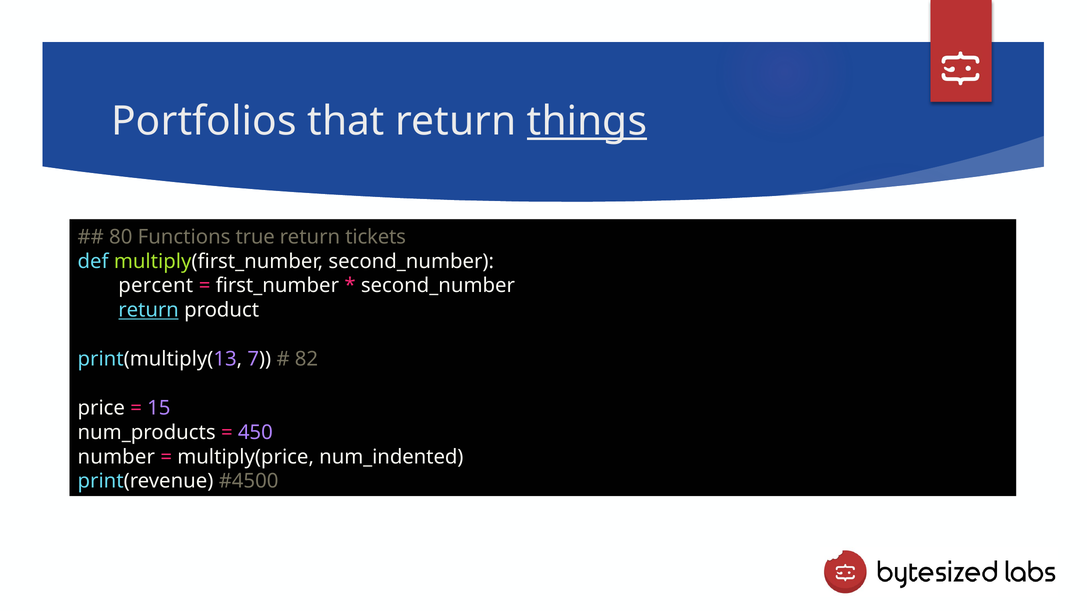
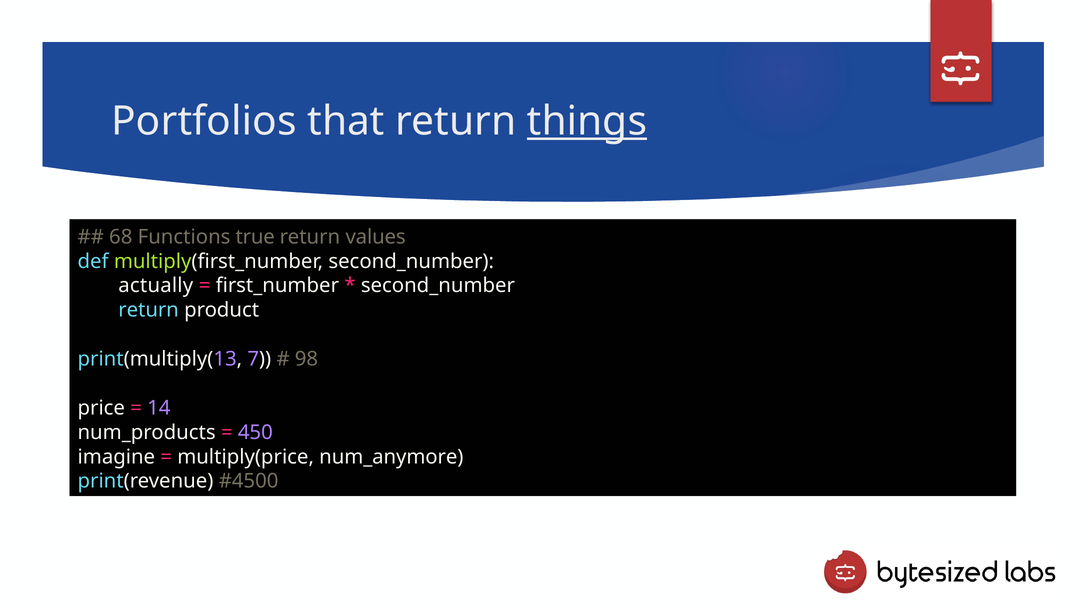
80: 80 -> 68 (121, 237)
tickets: tickets -> values (376, 237)
percent: percent -> actually (156, 286)
return underline: present -> none (149, 310)
82: 82 -> 98 (306, 359)
15: 15 -> 14 (159, 408)
number: number -> imagine (116, 457)
num_indented: num_indented -> num_anymore (391, 457)
